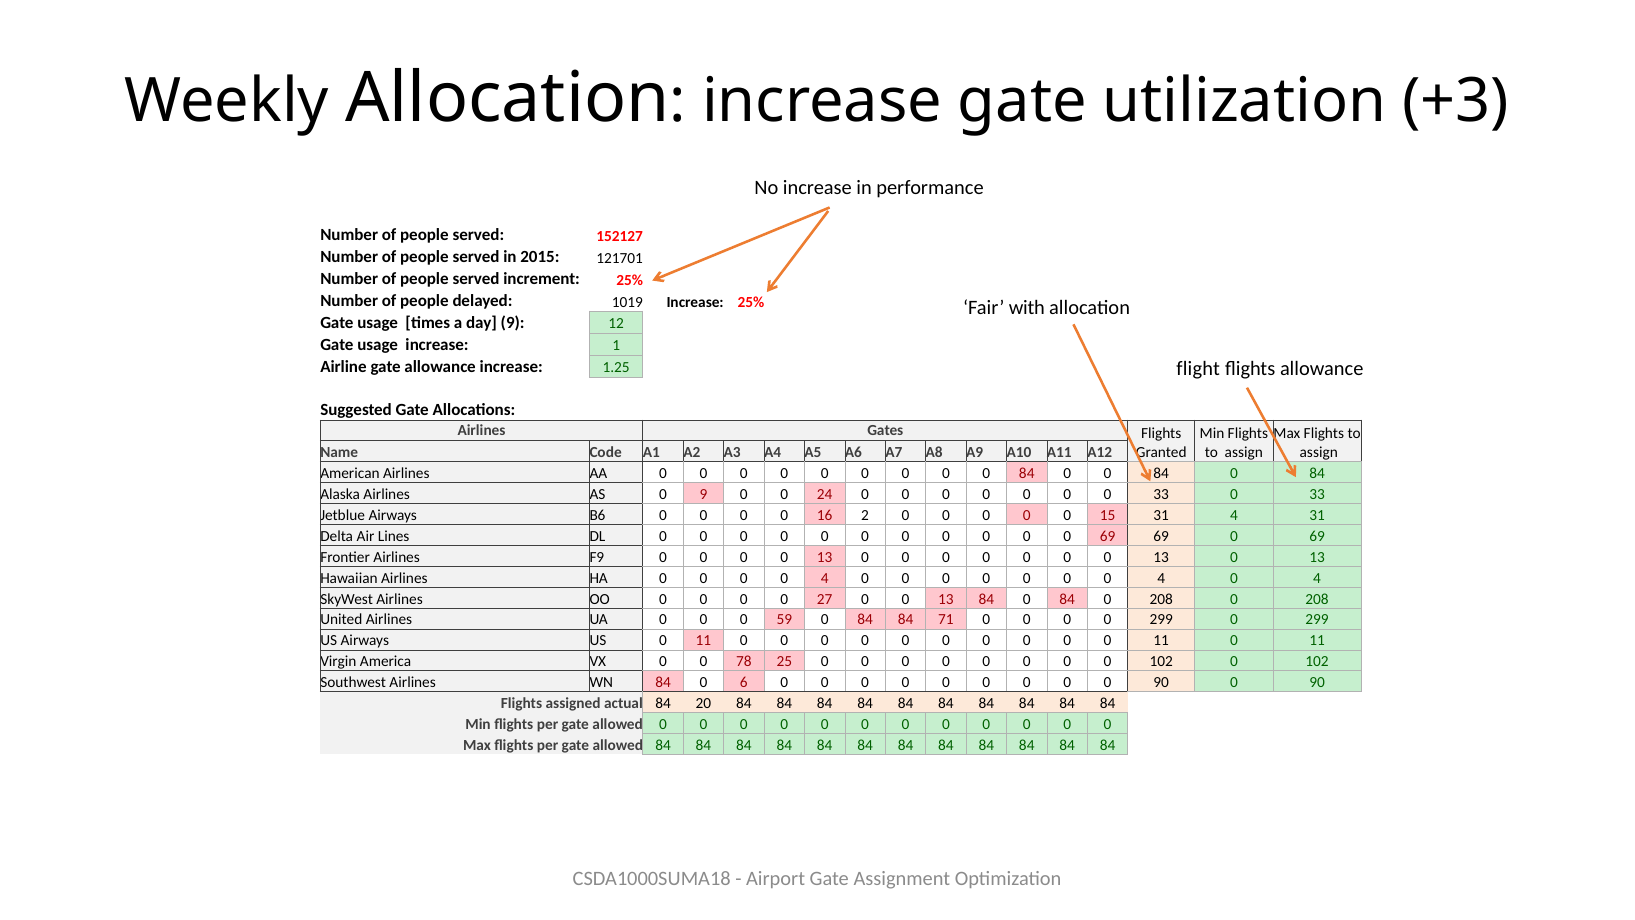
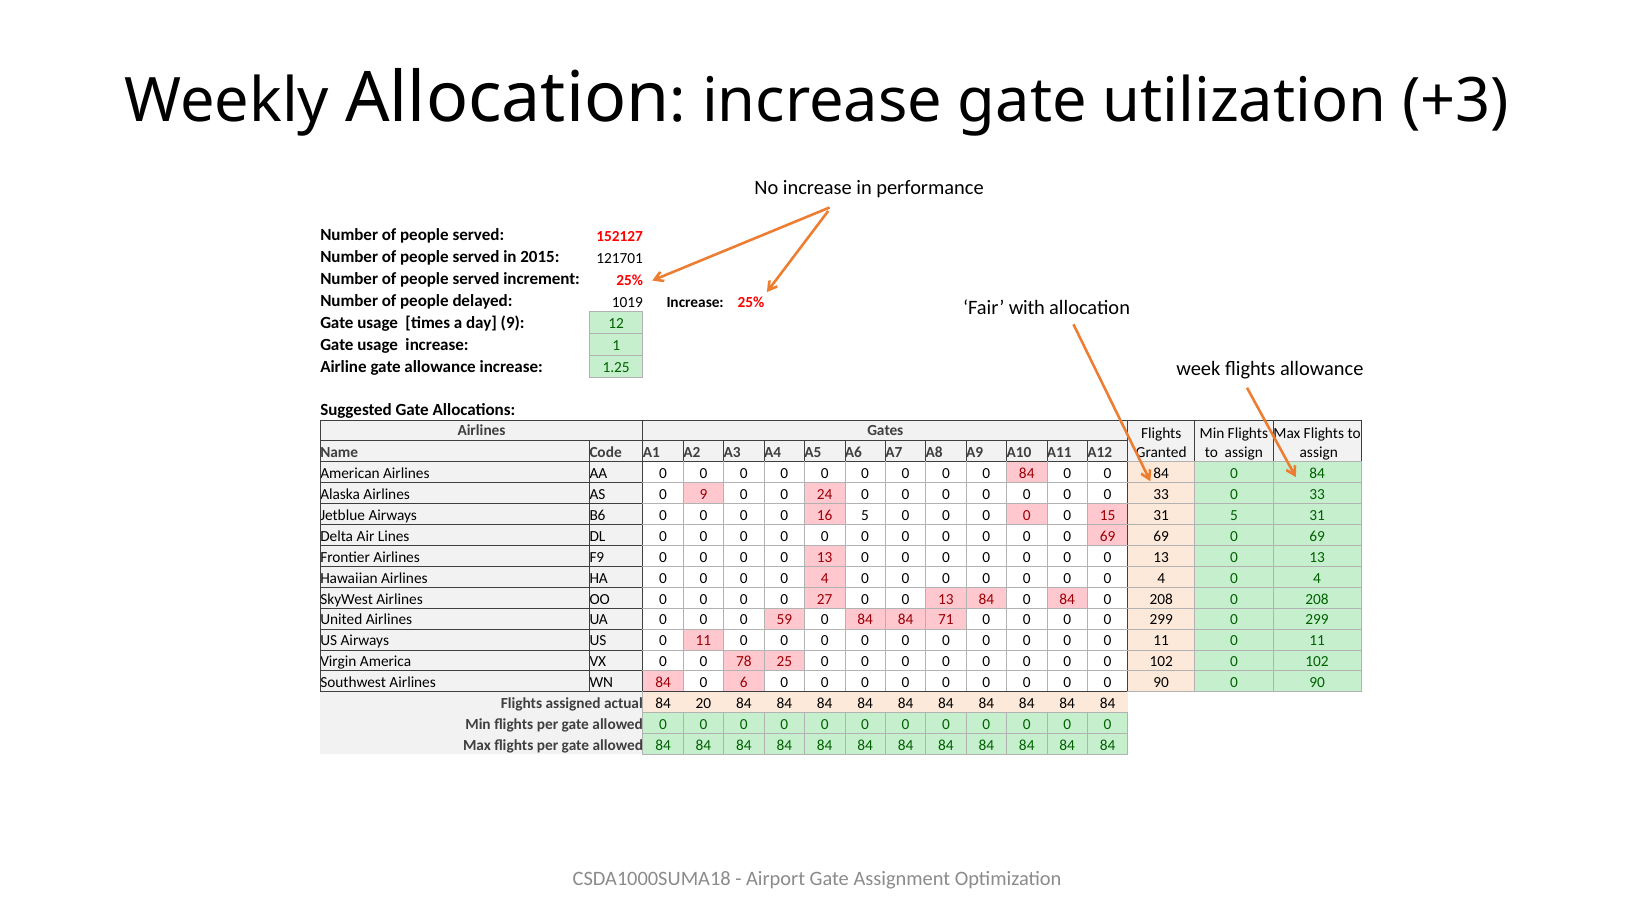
flight: flight -> week (1198, 369)
16 2: 2 -> 5 (865, 515)
31 4: 4 -> 5 (1234, 515)
